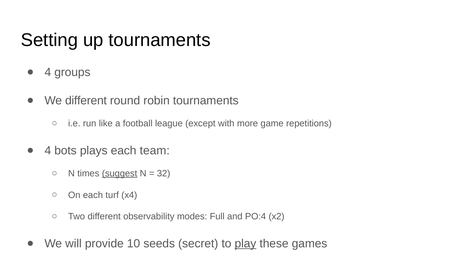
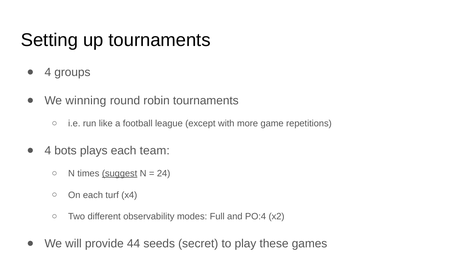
We different: different -> winning (86, 101)
32: 32 -> 24 (164, 174)
10: 10 -> 44 (134, 244)
play underline: present -> none (245, 244)
